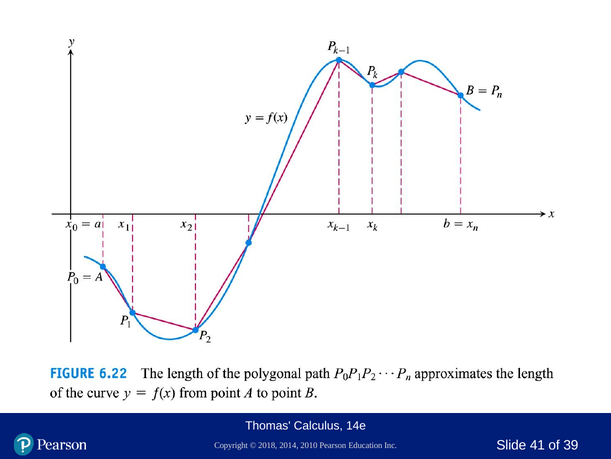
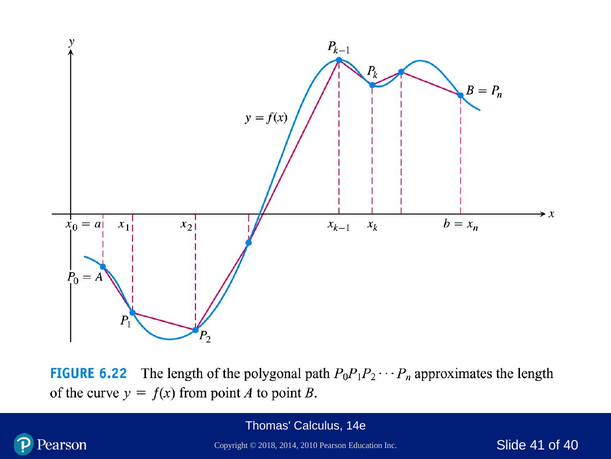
39: 39 -> 40 (571, 444)
